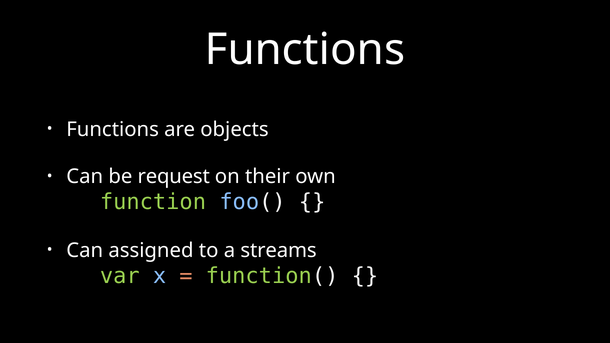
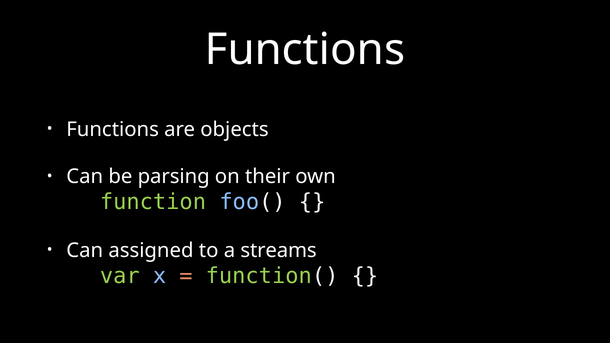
request: request -> parsing (174, 177)
